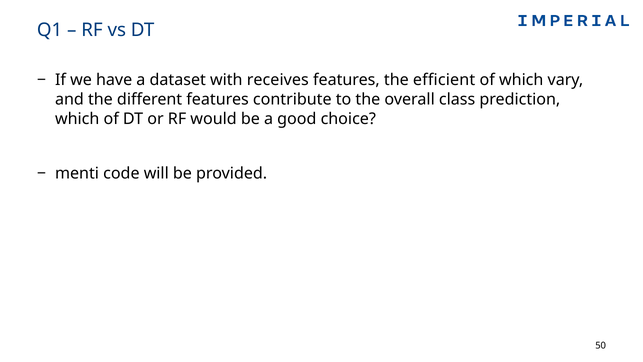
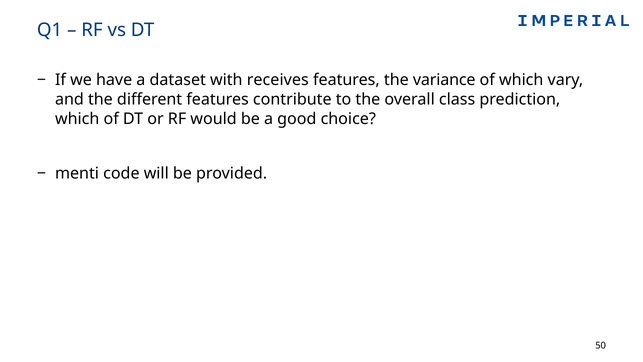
efficient: efficient -> variance (444, 80)
